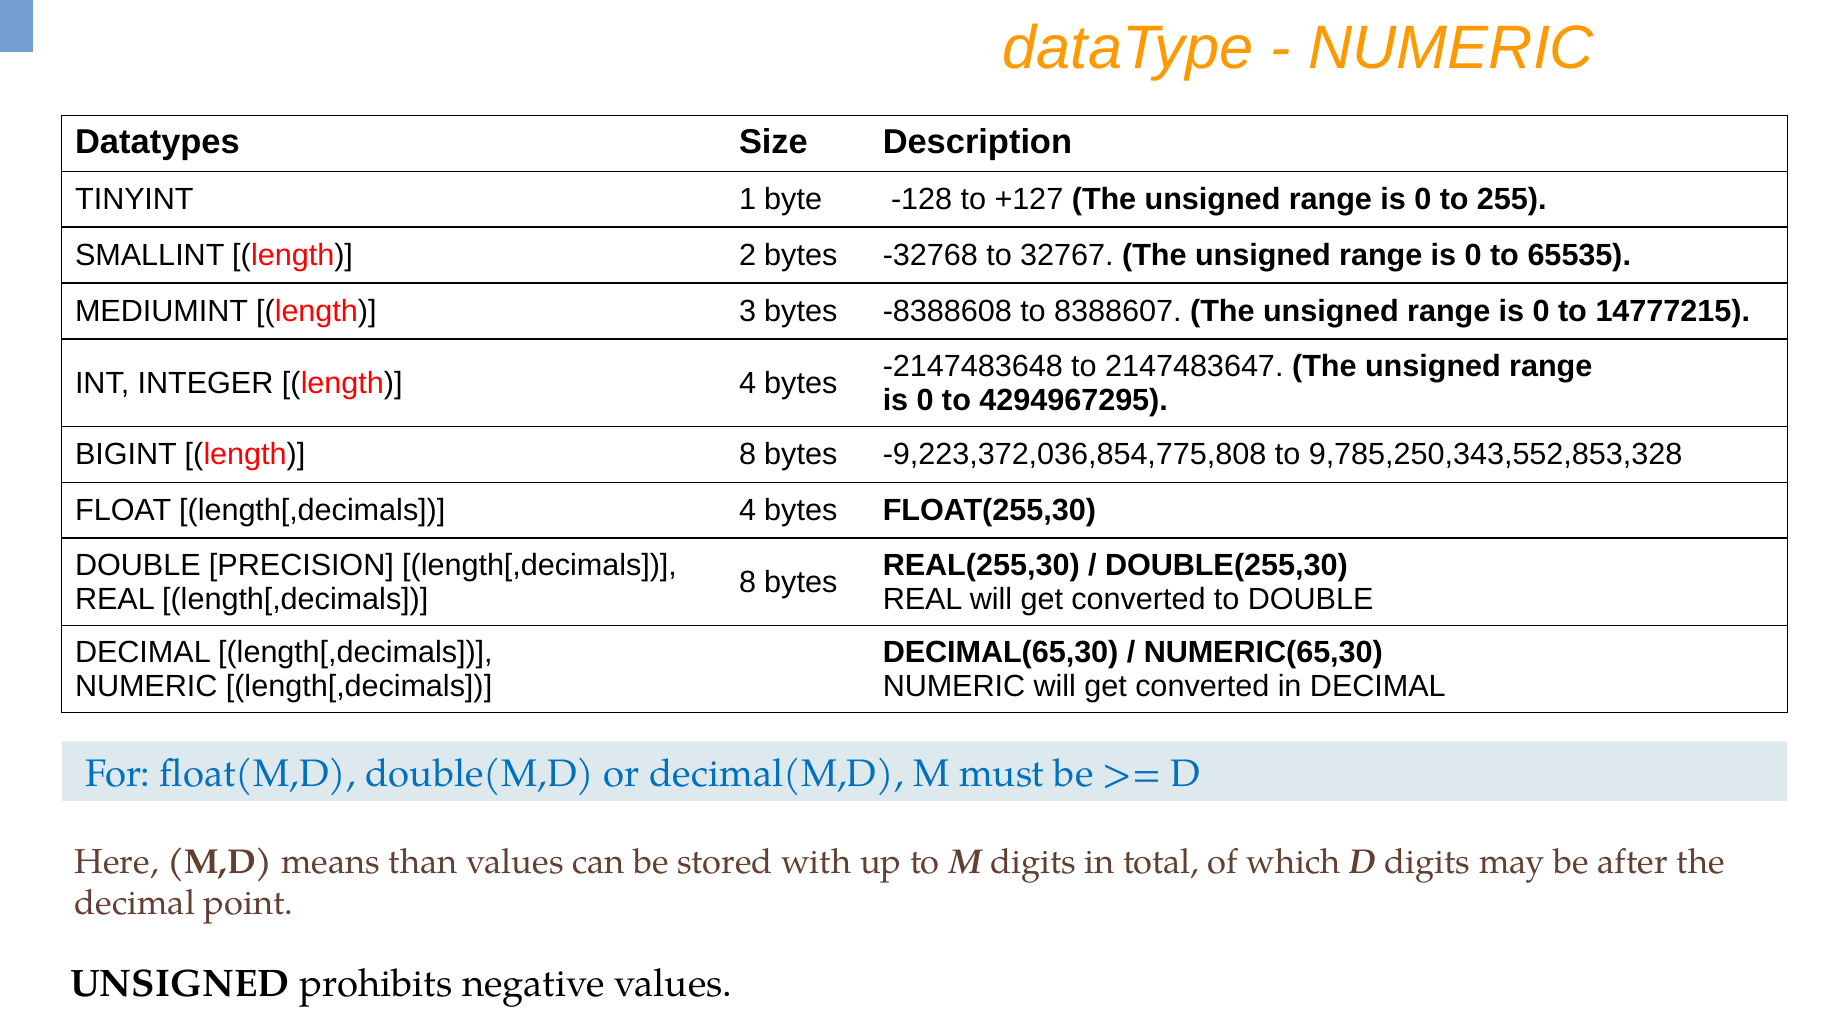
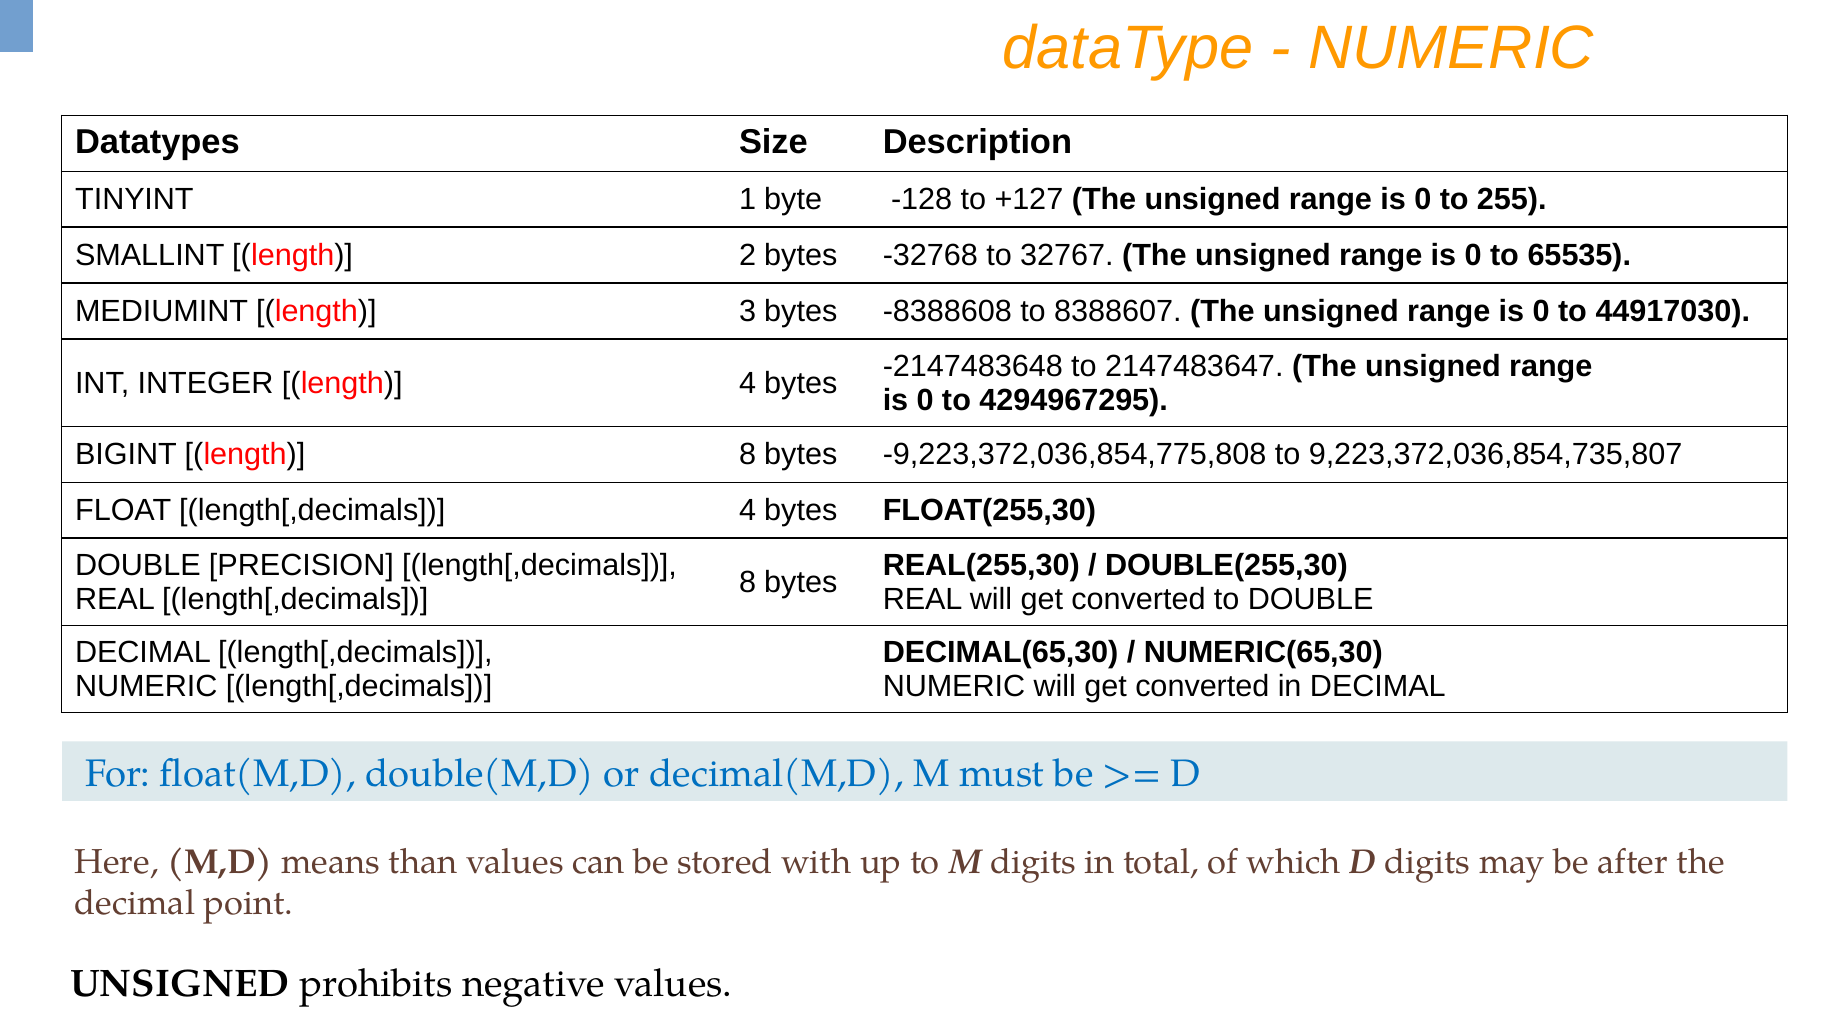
14777215: 14777215 -> 44917030 (1673, 311)
9,785,250,343,552,853,328: 9,785,250,343,552,853,328 -> 9,223,372,036,854,735,807 (1496, 455)
